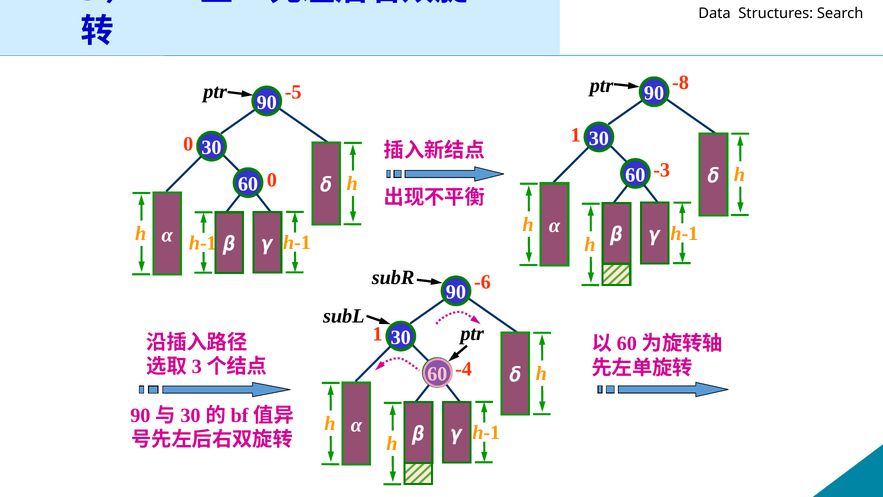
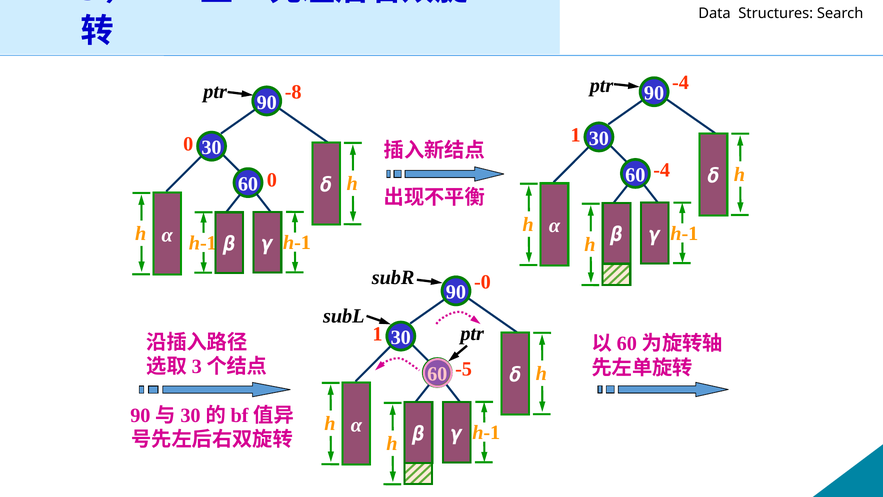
-8: -8 -> -4 (681, 83)
-5: -5 -> -8 (293, 92)
-3: -3 -> -4 (662, 170)
-6: -6 -> -0 (482, 282)
-4: -4 -> -5 (464, 369)
